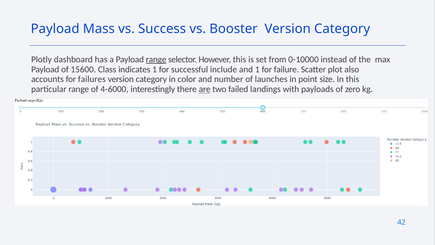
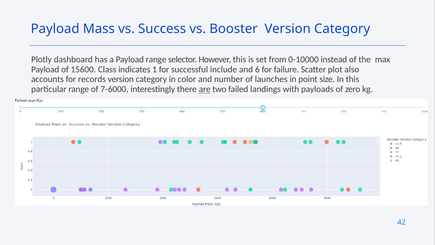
range underline: present -> none (156, 59)
and 1: 1 -> 6 (257, 69)
failures: failures -> records (92, 79)
4-6000: 4-6000 -> 7-6000 (114, 89)
